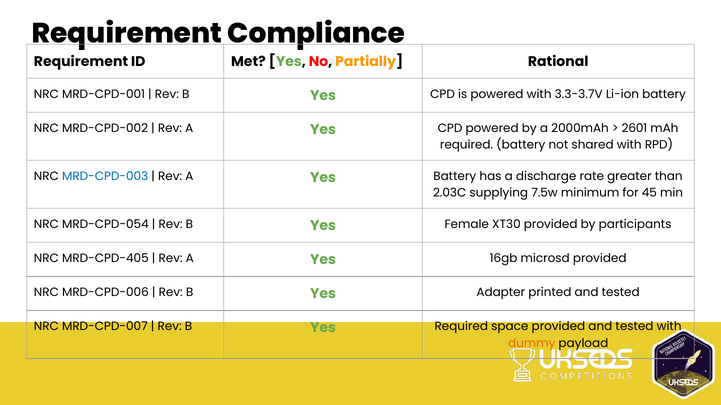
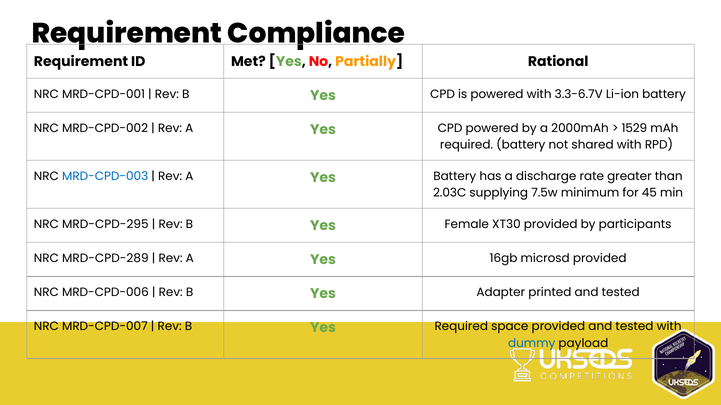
3.3-3.7V: 3.3-3.7V -> 3.3-6.7V (579, 94)
2601: 2601 -> 1529 (634, 128)
MRD-CPD-054: MRD-CPD-054 -> MRD-CPD-295 (105, 224)
MRD-CPD-405: MRD-CPD-405 -> MRD-CPD-289 (105, 259)
dummy colour: orange -> blue (532, 344)
